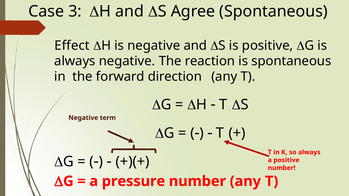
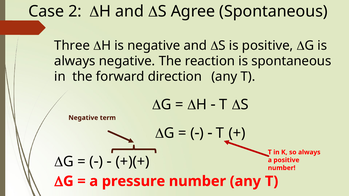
3: 3 -> 2 (75, 11)
Effect: Effect -> Three (72, 46)
